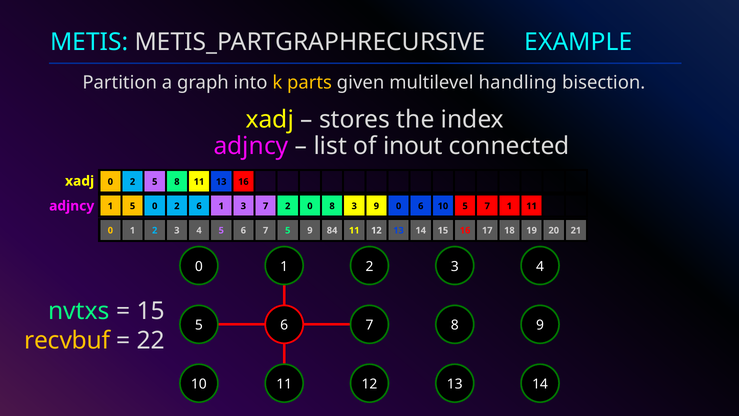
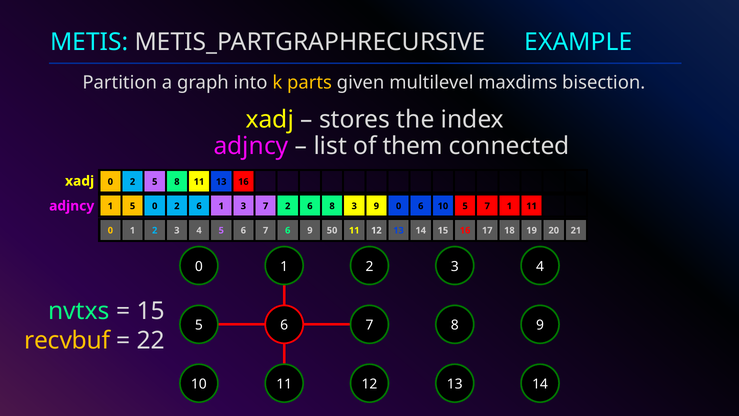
handling: handling -> maxdims (518, 83)
inout: inout -> them (413, 146)
7 2 0: 0 -> 6 (310, 206)
7 5: 5 -> 6 (288, 230)
84: 84 -> 50 (332, 230)
